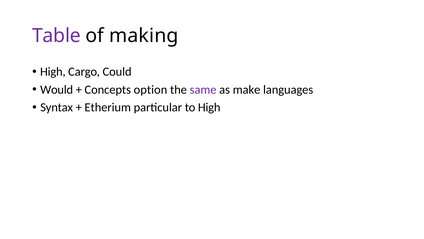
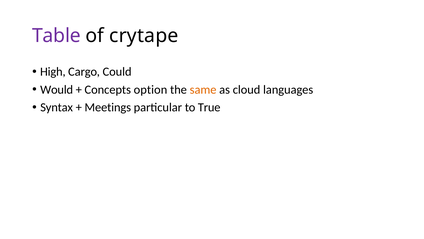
making: making -> crytape (144, 36)
same colour: purple -> orange (203, 89)
make: make -> cloud (247, 89)
Etherium: Etherium -> Meetings (108, 107)
to High: High -> True (209, 107)
